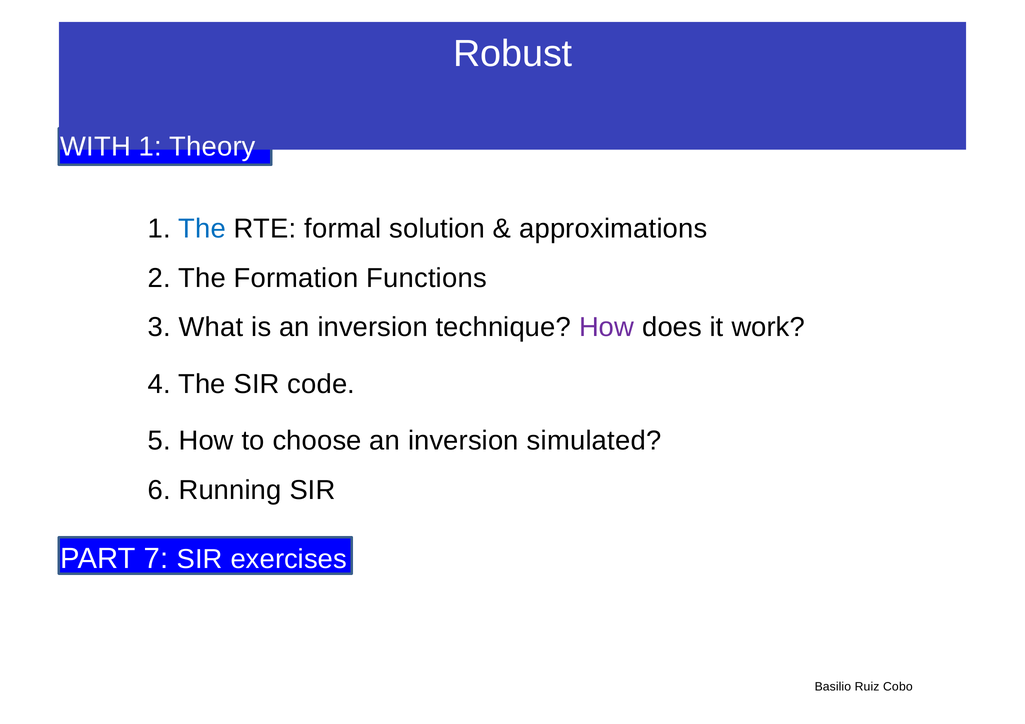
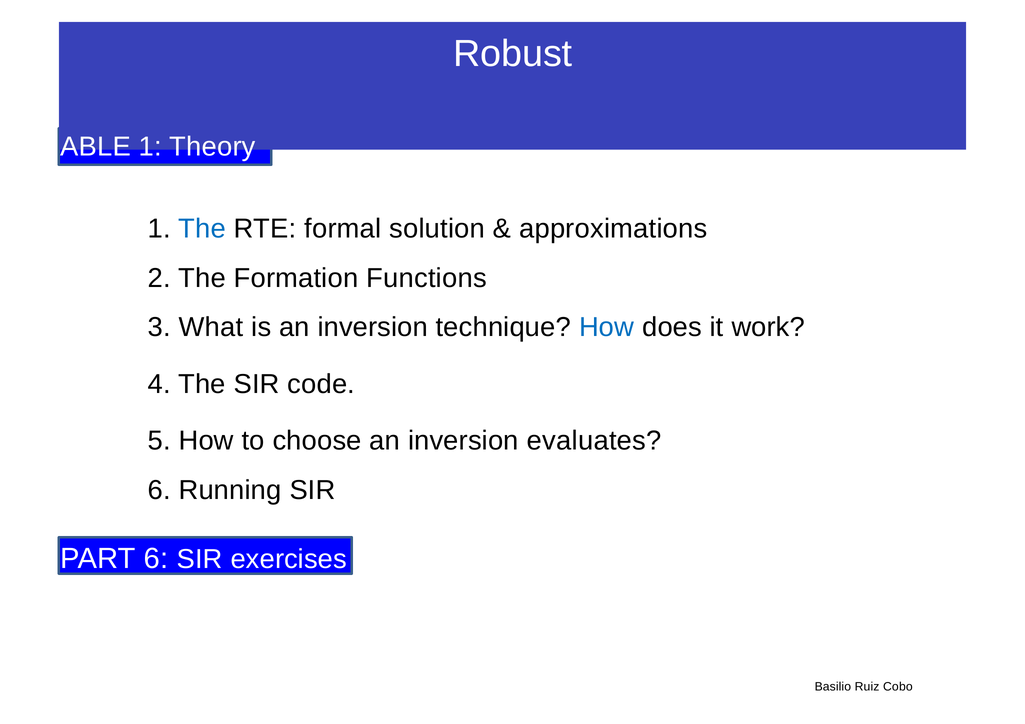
WITH: WITH -> ABLE (96, 147)
How colour: purple -> blue (607, 328)
simulated: simulated -> evaluates (594, 441)
PART 7: 7 -> 6 (156, 559)
